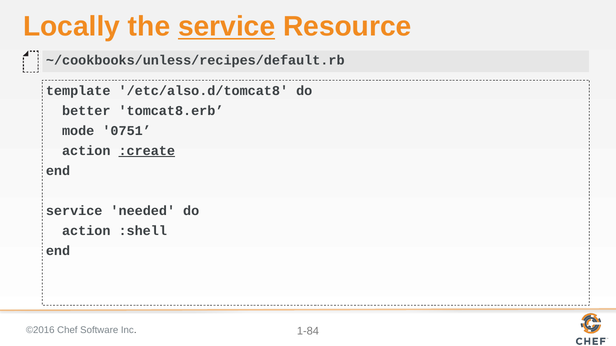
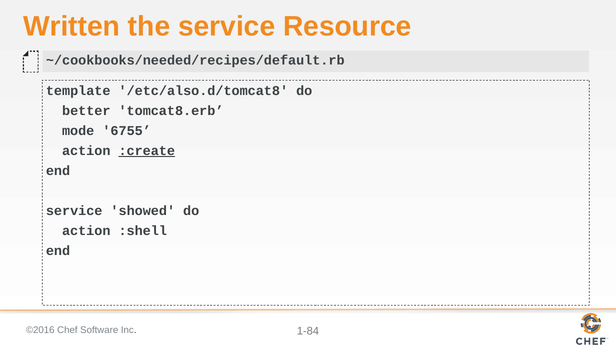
Locally: Locally -> Written (72, 27)
service underline: present -> none (227, 27)
~/cookbooks/unless/recipes/default.rb: ~/cookbooks/unless/recipes/default.rb -> ~/cookbooks/needed/recipes/default.rb (195, 61)
0751: 0751 -> 6755 (127, 131)
needed: needed -> showed (143, 211)
